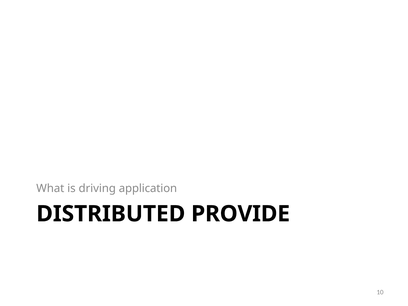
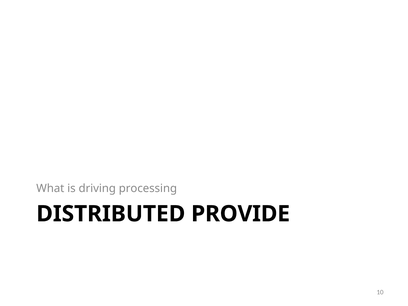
application: application -> processing (148, 189)
